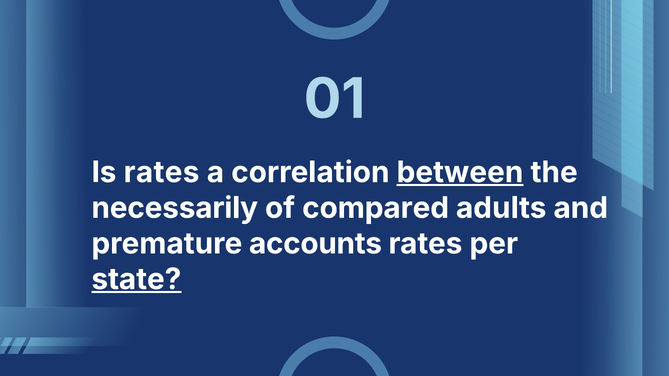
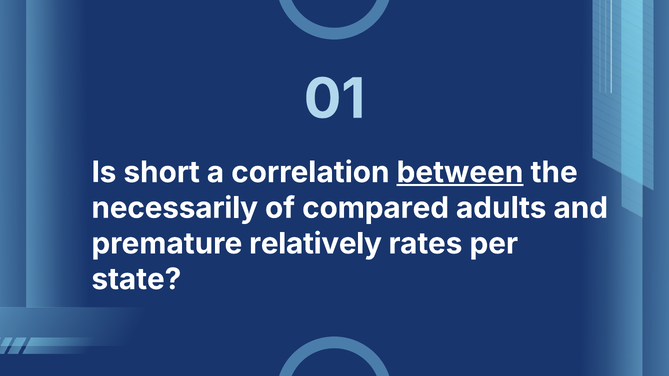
Is rates: rates -> short (162, 173)
accounts: accounts -> relatively (315, 244)
state underline: present -> none (136, 280)
